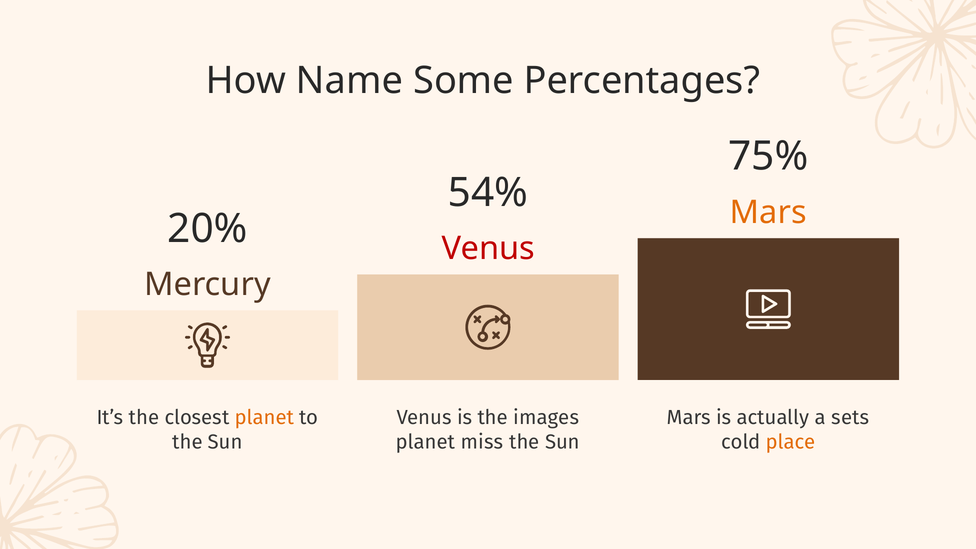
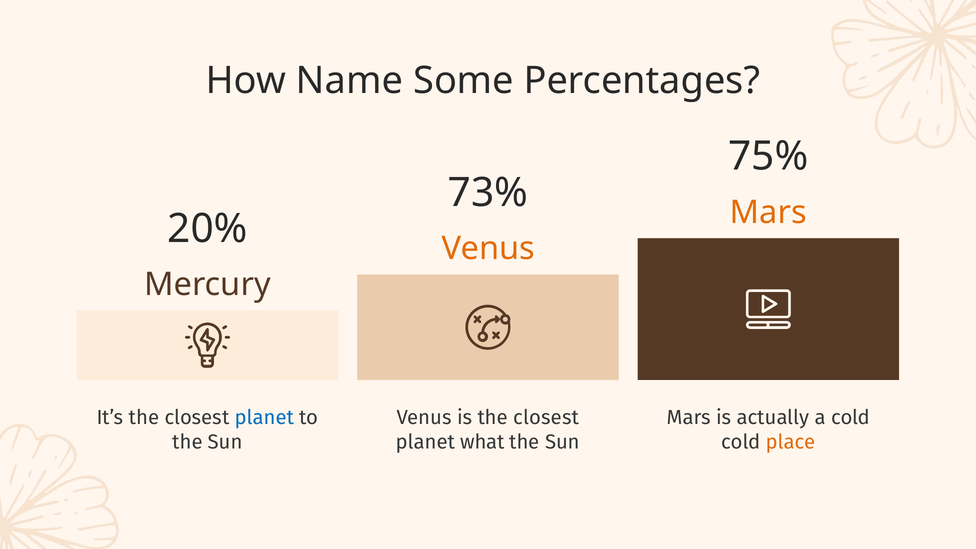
54%: 54% -> 73% (488, 193)
Venus colour: red -> orange (488, 249)
planet colour: orange -> blue (264, 418)
is the images: images -> closest (546, 418)
a sets: sets -> cold (851, 418)
miss: miss -> what (482, 442)
